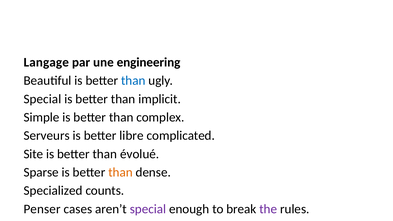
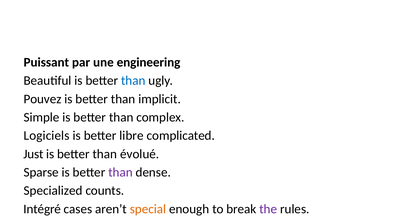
Langage: Langage -> Puissant (46, 62)
Special: Special -> Pouvez (43, 99)
Serveurs: Serveurs -> Logiciels (47, 136)
Site: Site -> Just (33, 154)
than colour: orange -> purple (120, 172)
Penser: Penser -> Intégré (42, 209)
special colour: purple -> orange (148, 209)
